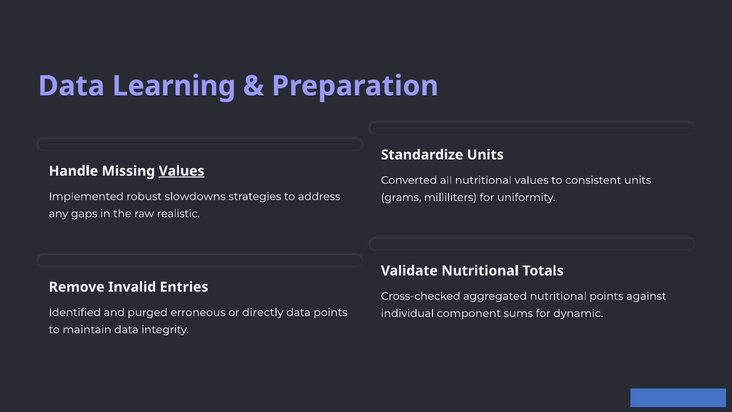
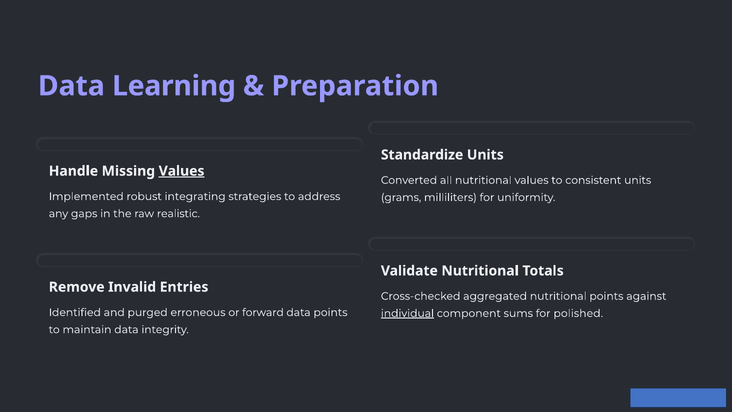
slowdowns: slowdowns -> integrating (195, 196)
directly: directly -> forward (263, 312)
individual underline: none -> present (407, 313)
dynamic: dynamic -> polished (578, 313)
